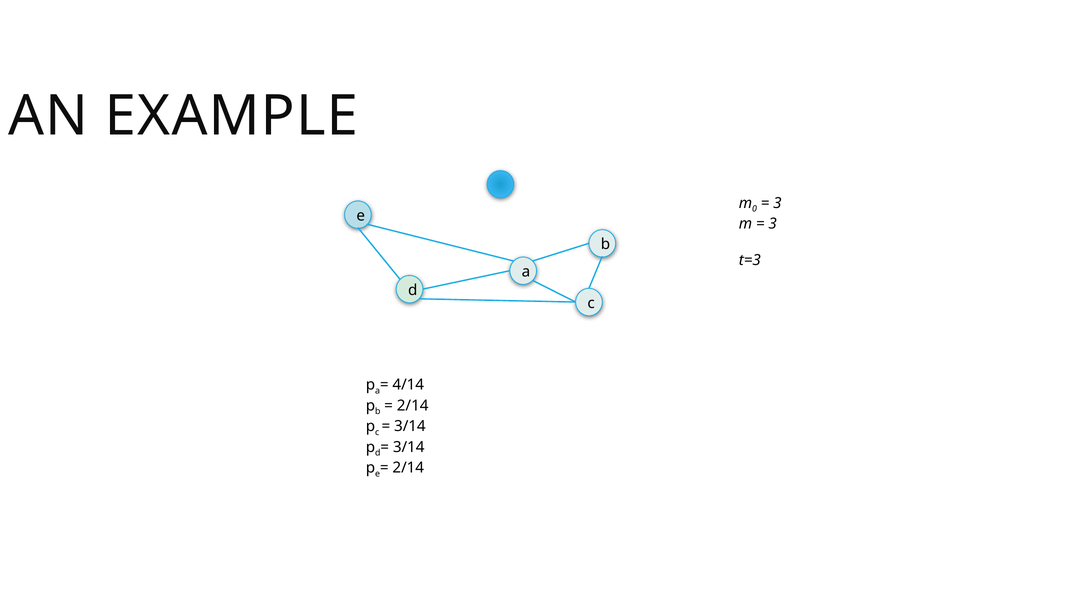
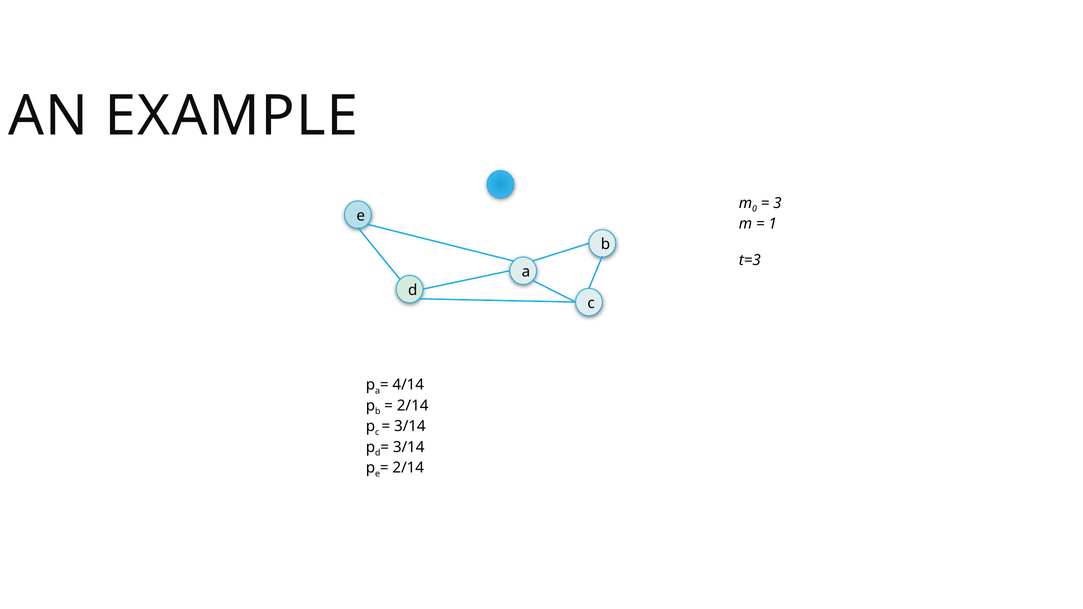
3: 3 -> 1 (773, 224)
